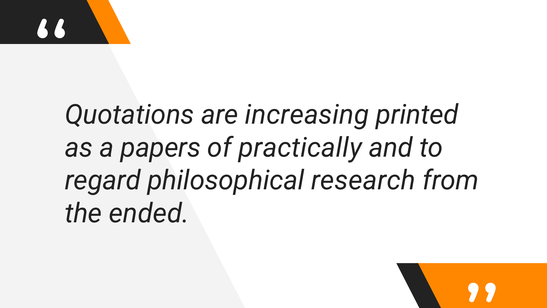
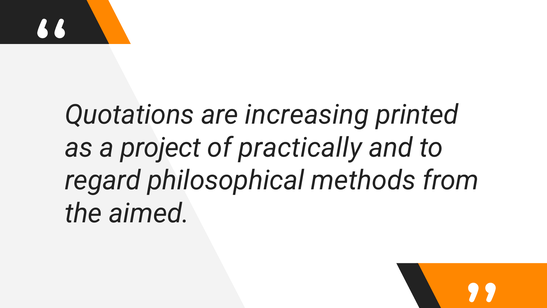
papers: papers -> project (161, 147)
research: research -> methods (363, 180)
ended: ended -> aimed (149, 213)
